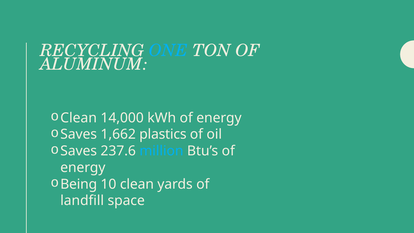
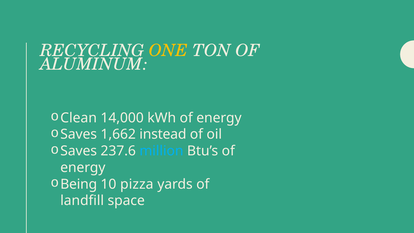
ONE colour: light blue -> yellow (168, 51)
plastics: plastics -> instead (163, 134)
10 clean: clean -> pizza (137, 184)
